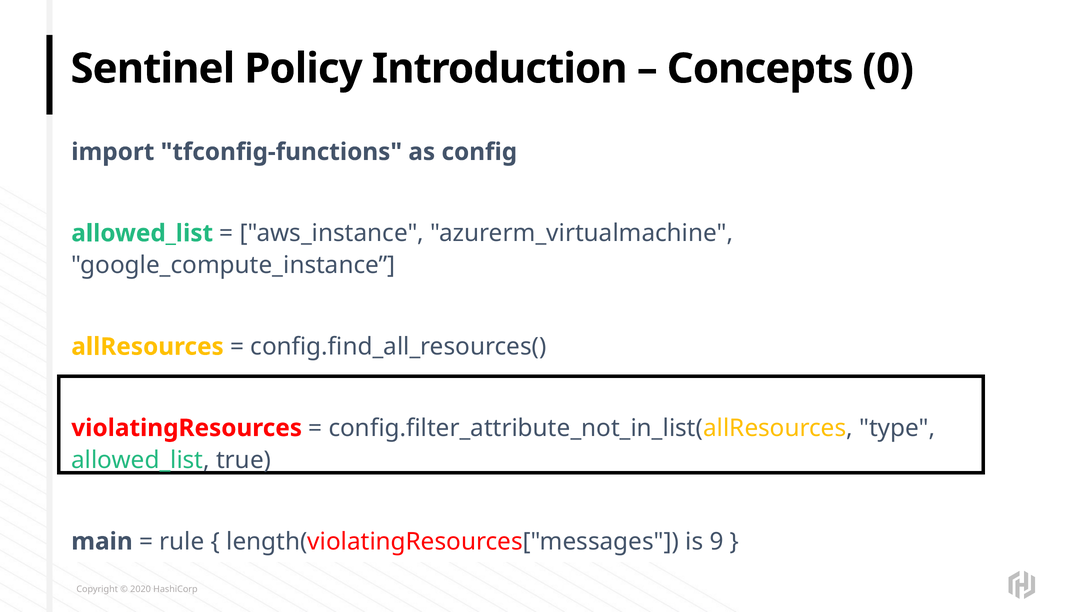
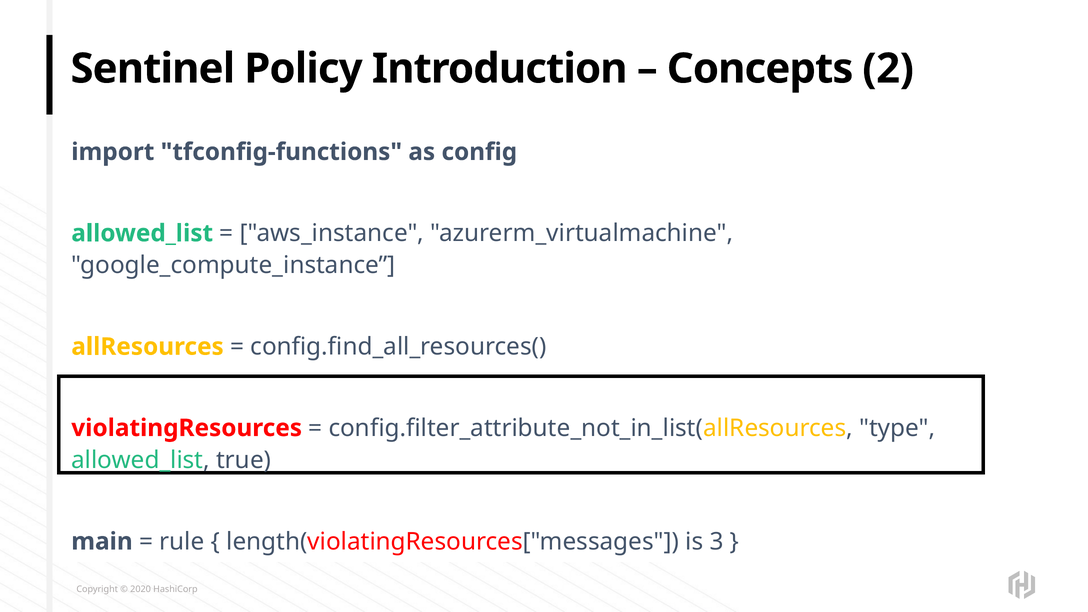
0: 0 -> 2 (888, 69)
9: 9 -> 3 (716, 542)
